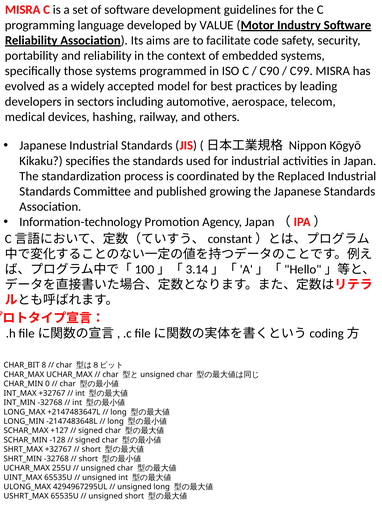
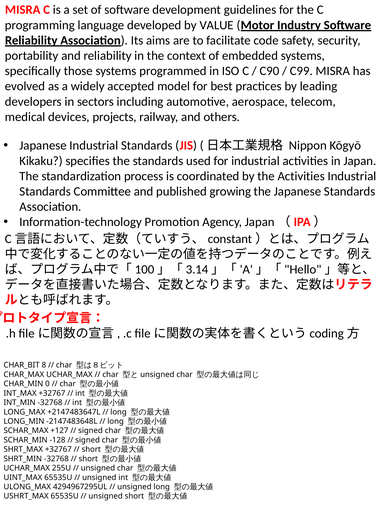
hashing: hashing -> projects (115, 117)
the Replaced: Replaced -> Activities (301, 176)
